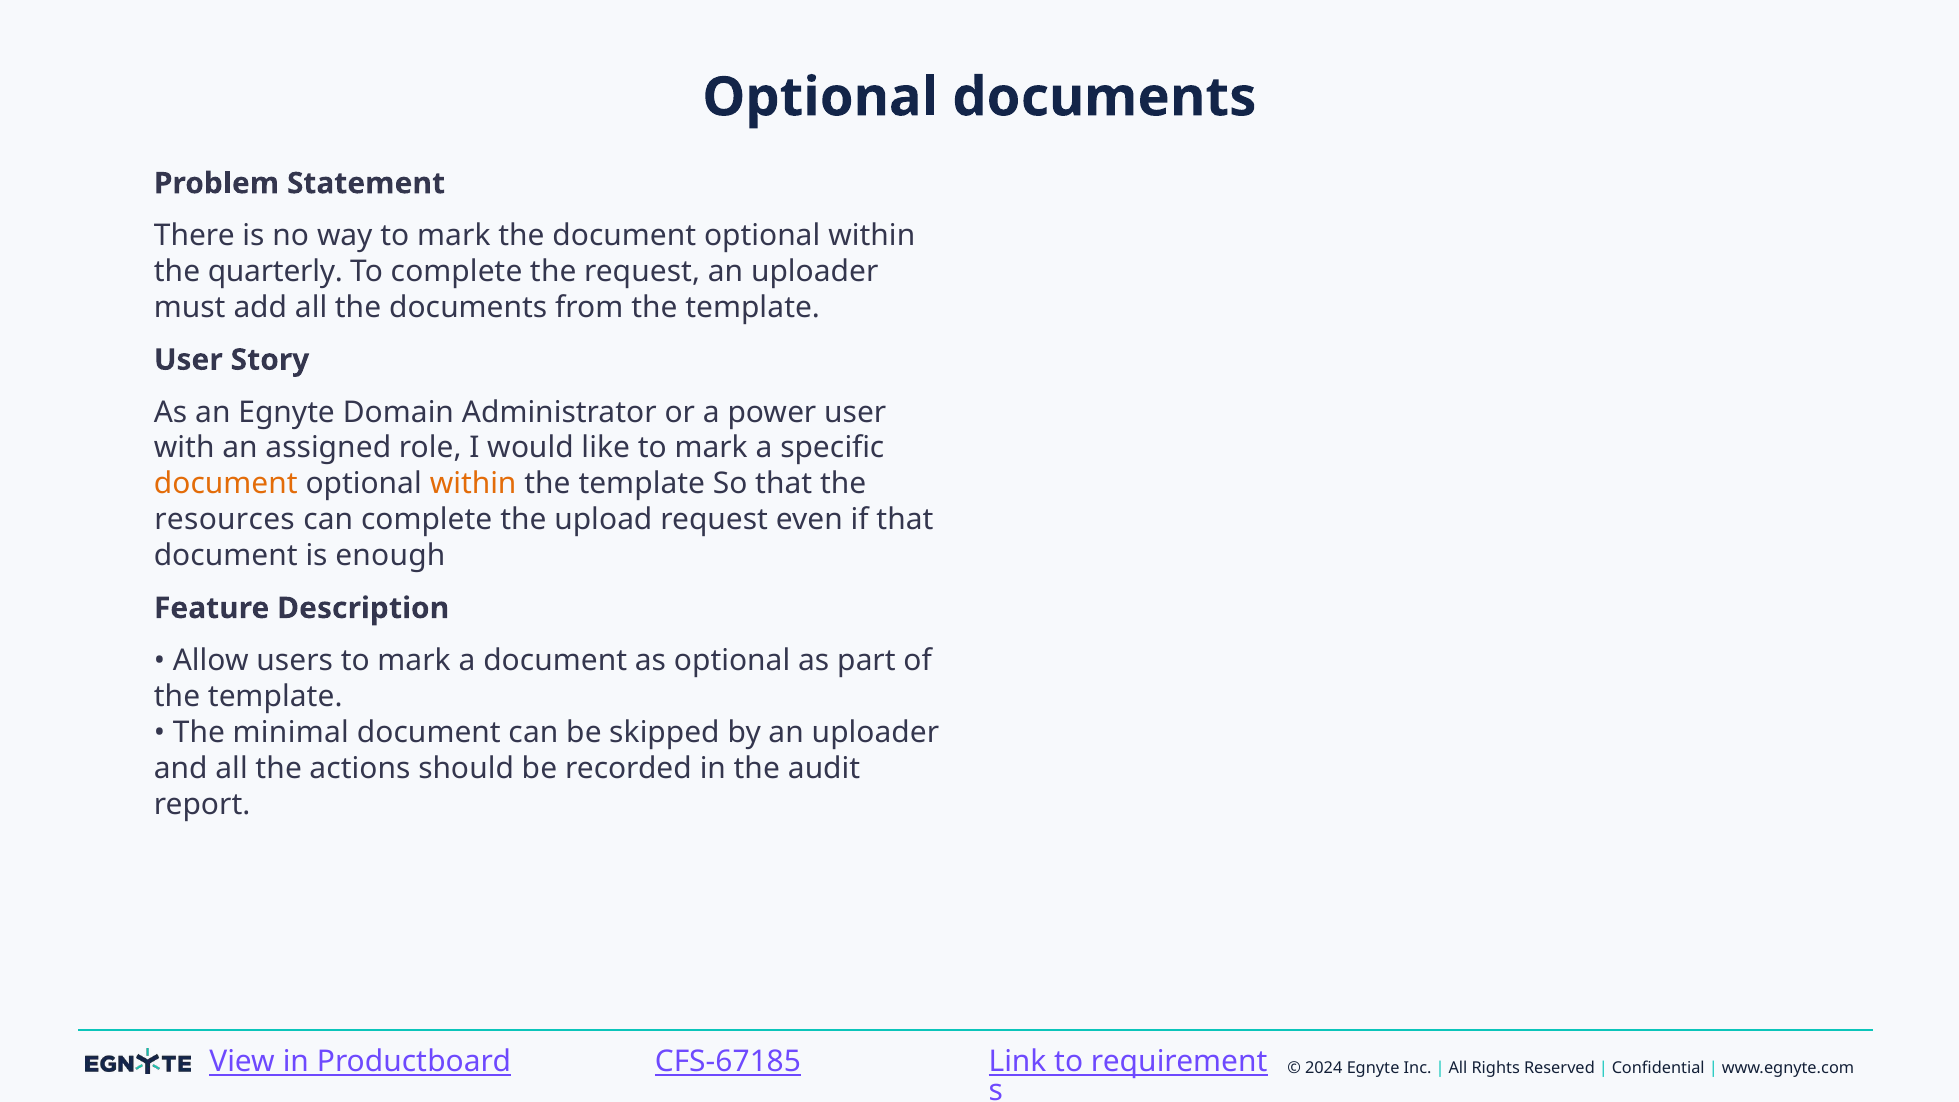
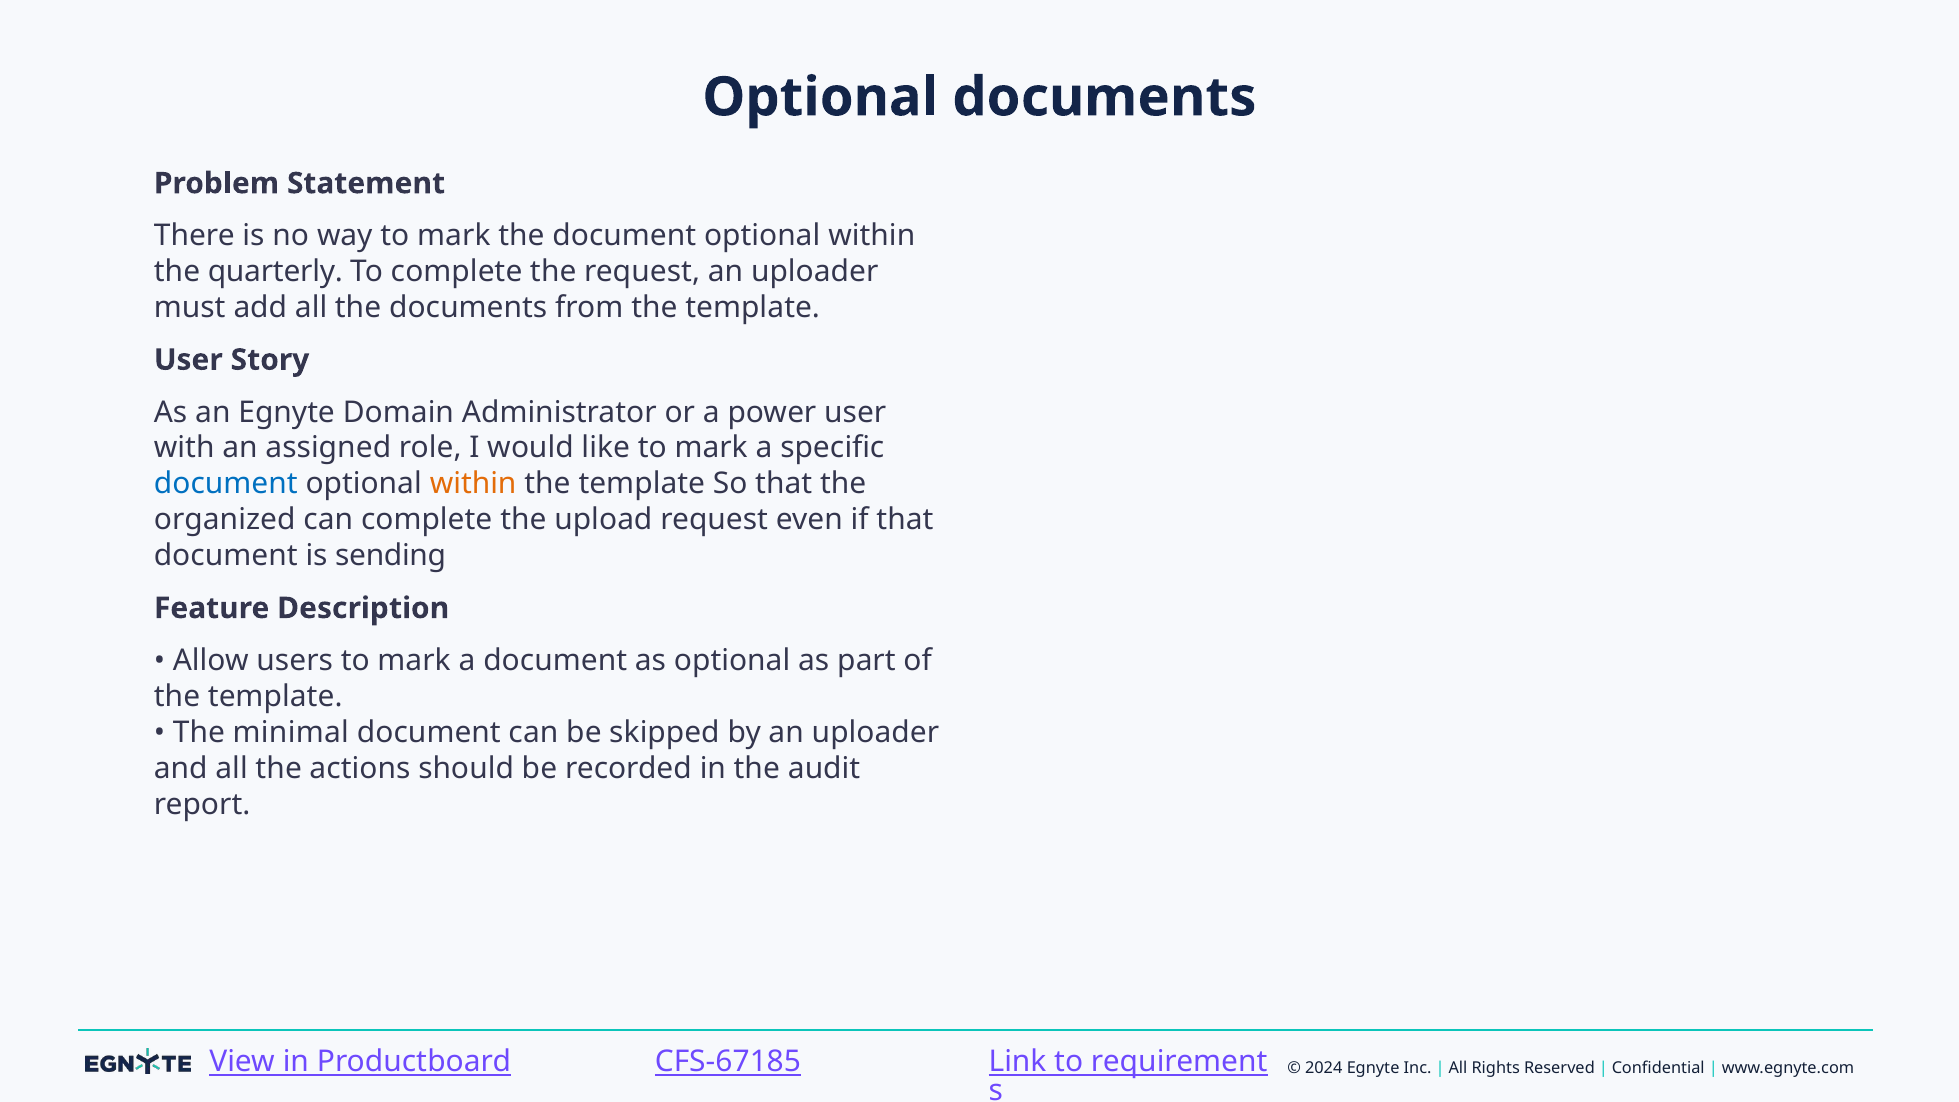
document colour: orange -> blue (226, 484)
resources: resources -> organized (225, 520)
enough: enough -> sending (391, 556)
